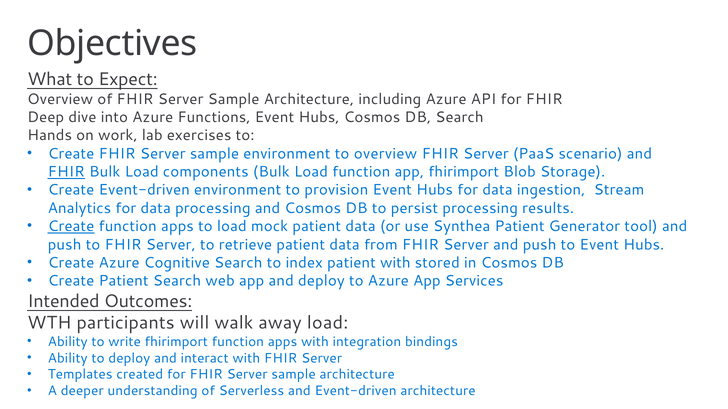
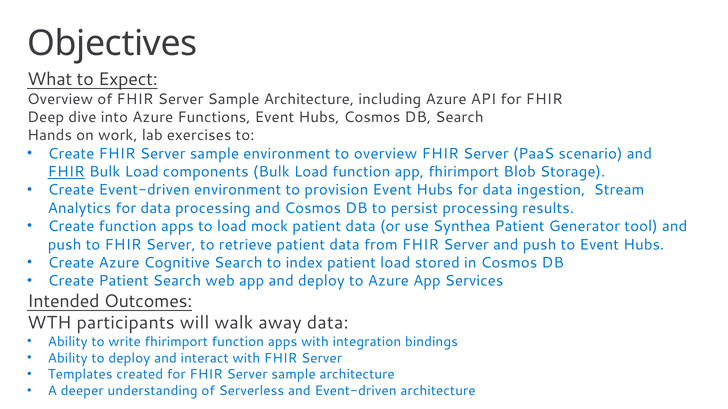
Create underline: present -> none (71, 227)
patient with: with -> load (395, 263)
away load: load -> data (328, 323)
